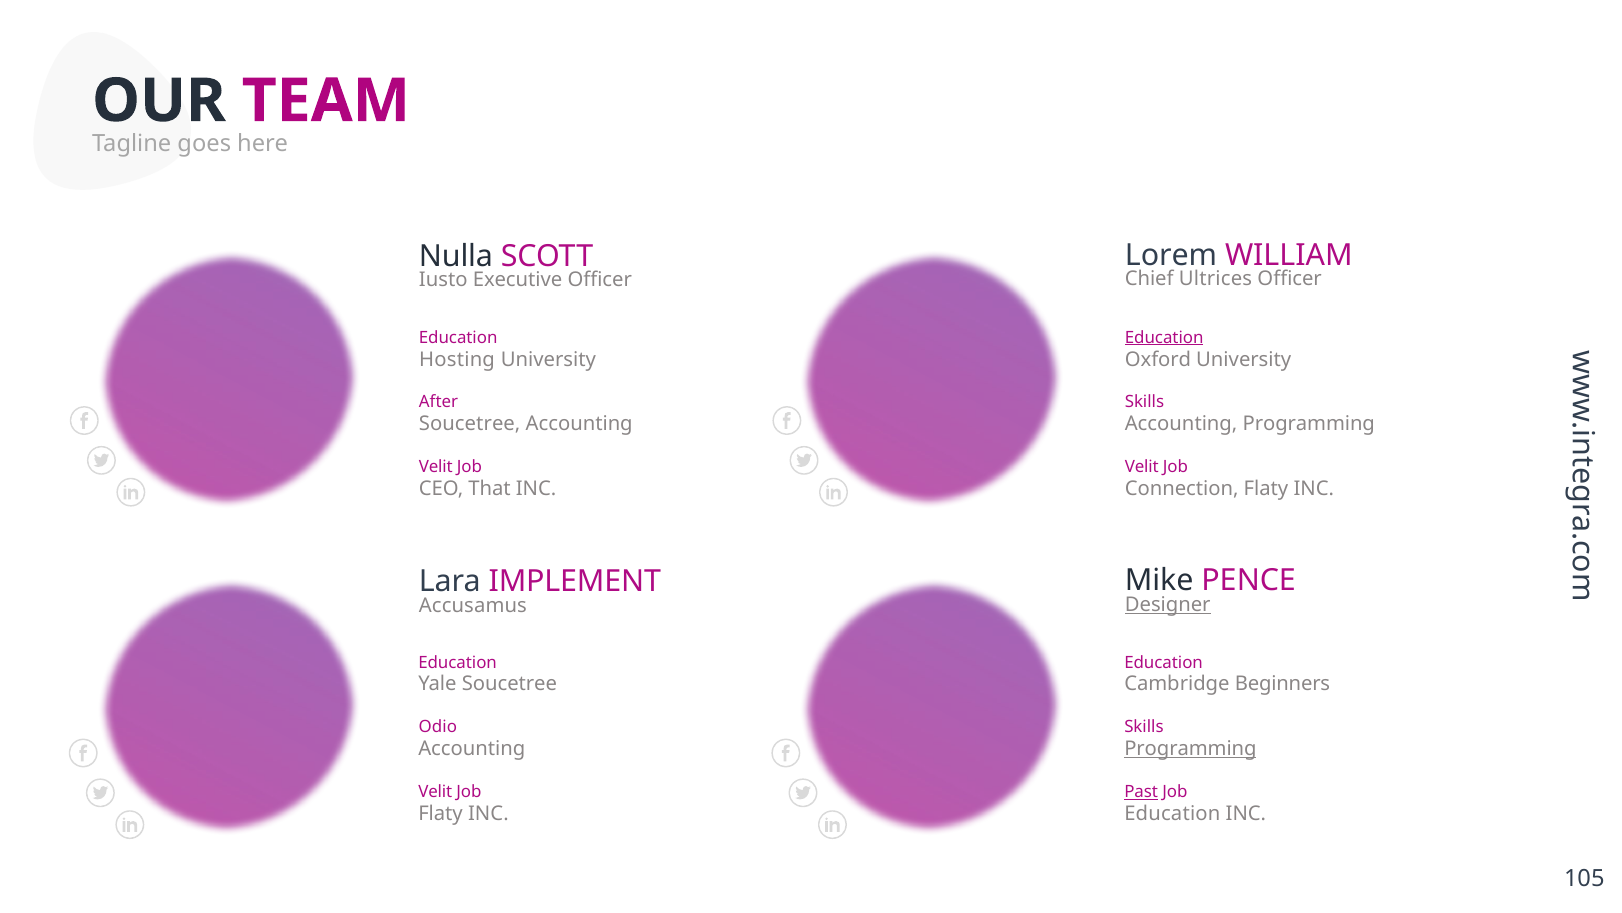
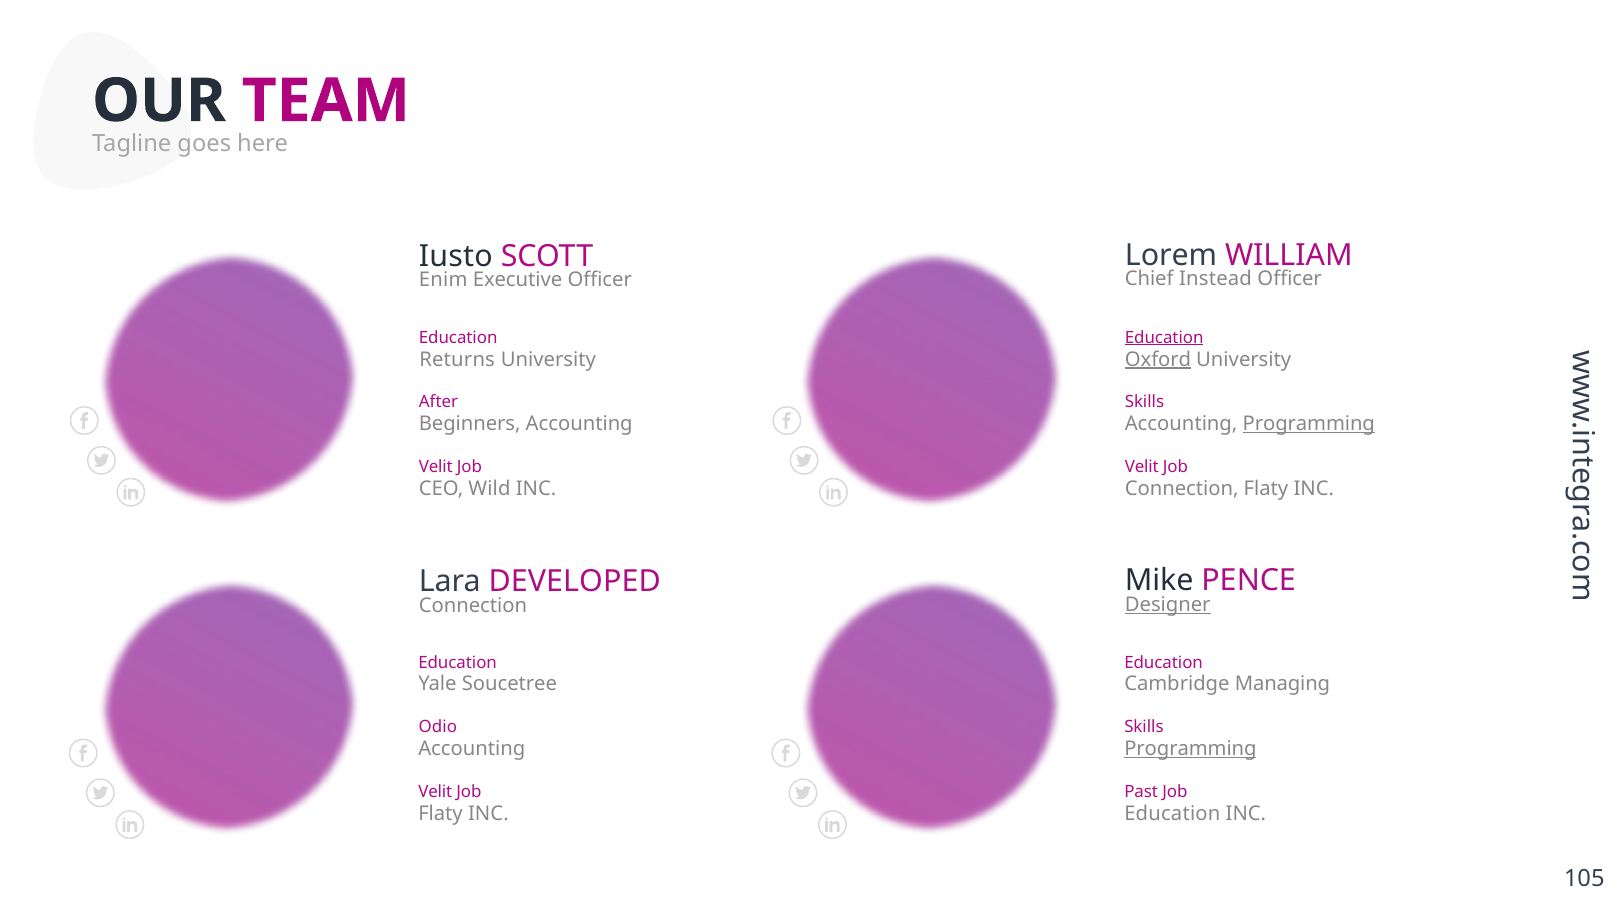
Nulla: Nulla -> Iusto (456, 256)
Ultrices: Ultrices -> Instead (1215, 279)
Iusto: Iusto -> Enim (443, 280)
Hosting: Hosting -> Returns (457, 359)
Oxford underline: none -> present (1158, 359)
Soucetree: Soucetree -> Beginners (470, 423)
Programming underline: none -> present (1309, 423)
That: That -> Wild (489, 489)
IMPLEMENT: IMPLEMENT -> DEVELOPED (575, 581)
Accusamus: Accusamus -> Connection (473, 605)
Beginners: Beginners -> Managing (1282, 684)
Past underline: present -> none (1141, 791)
